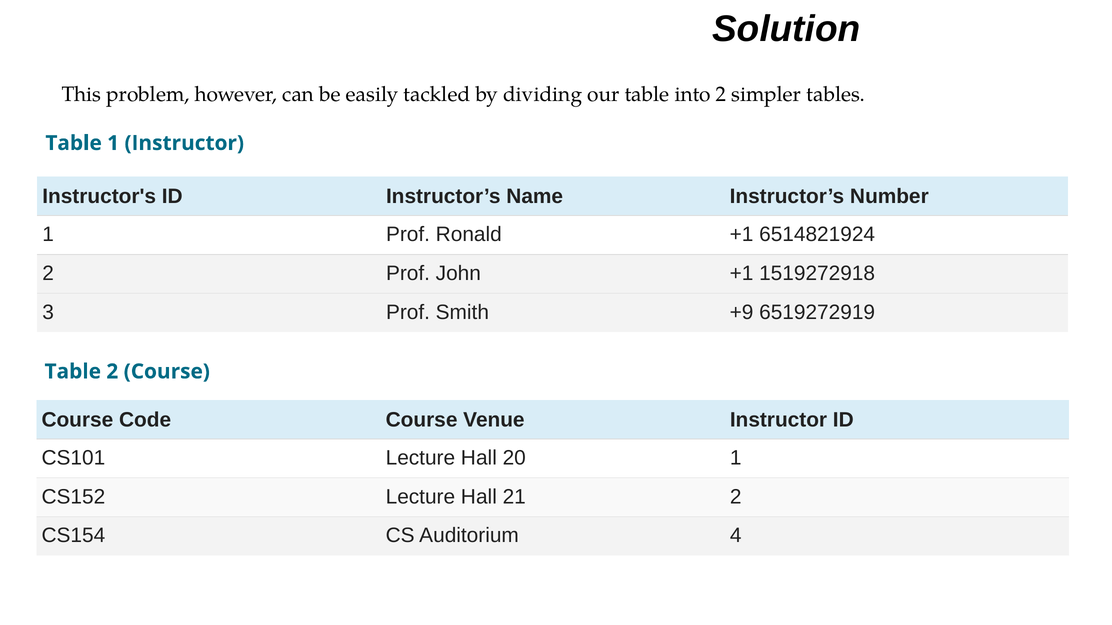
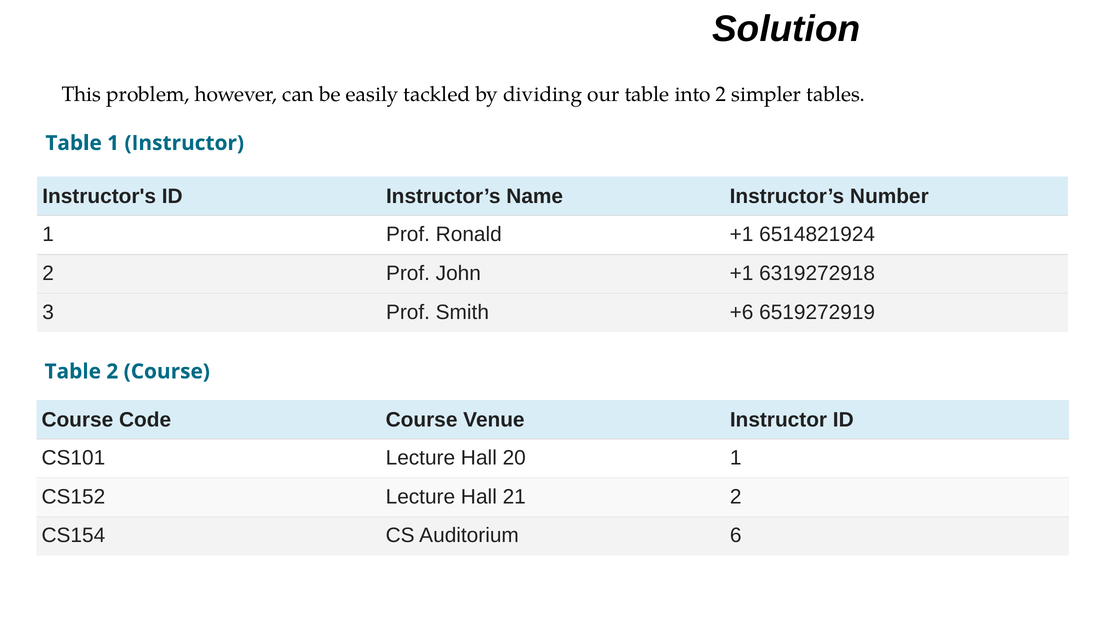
1519272918: 1519272918 -> 6319272918 (817, 274)
+9: +9 -> +6 (742, 312)
4: 4 -> 6 (736, 536)
